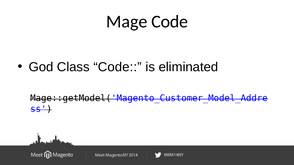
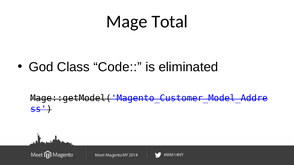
Mage Code: Code -> Total (170, 22)
